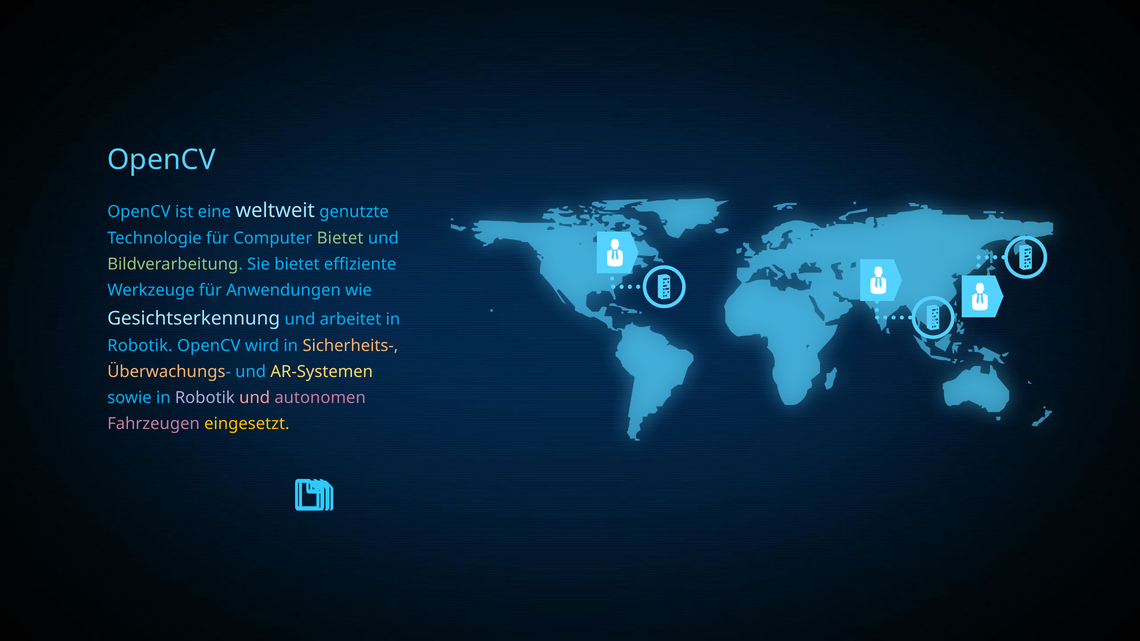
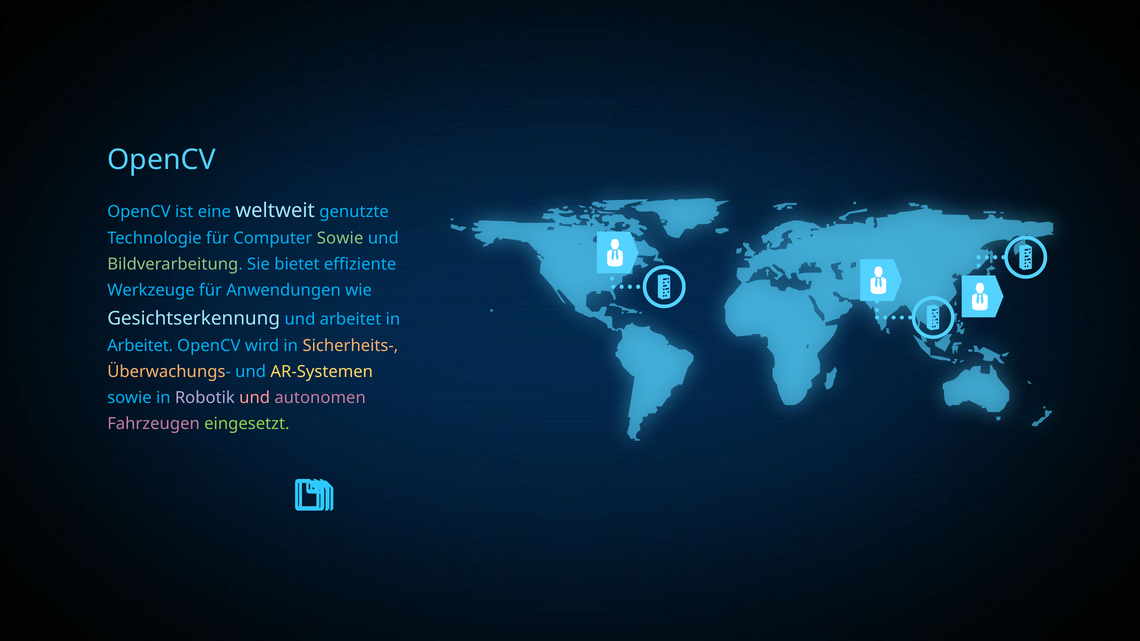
Computer Bietet: Bietet -> Sowie (340, 239)
Robotik: Robotik -> Arbeitet (140, 346)
eingesetzt colour: yellow -> light green (247, 424)
